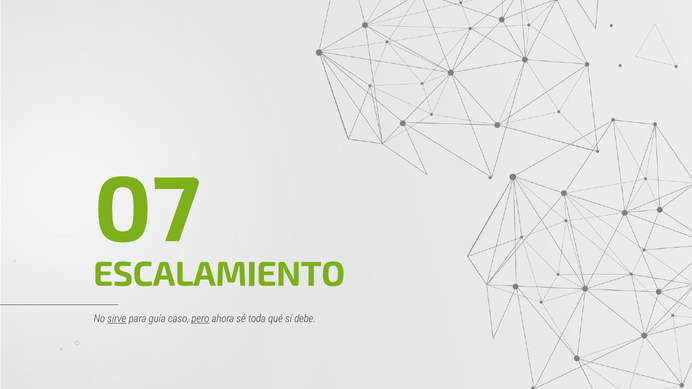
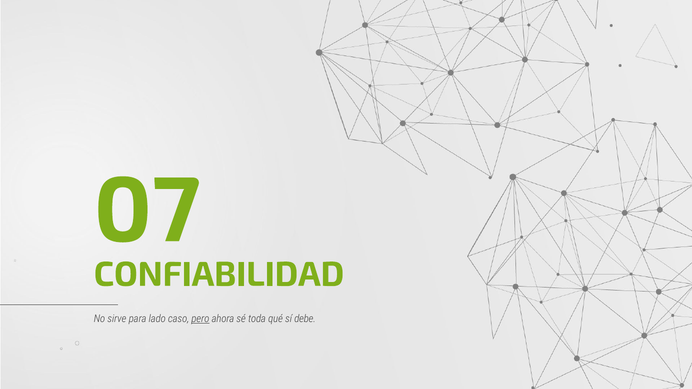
ESCALAMIENTO: ESCALAMIENTO -> CONFIABILIDAD (219, 275)
sirve underline: present -> none (117, 319)
guía: guía -> lado (157, 319)
